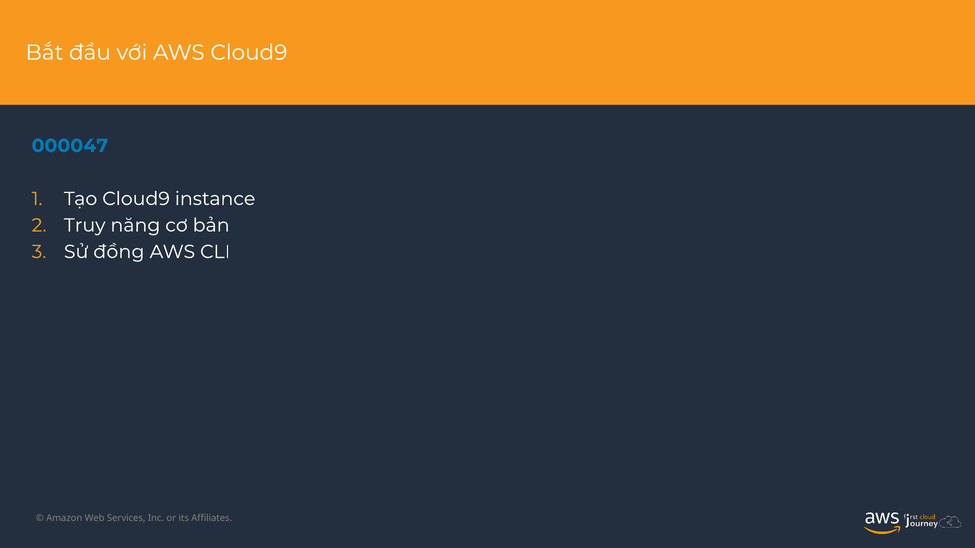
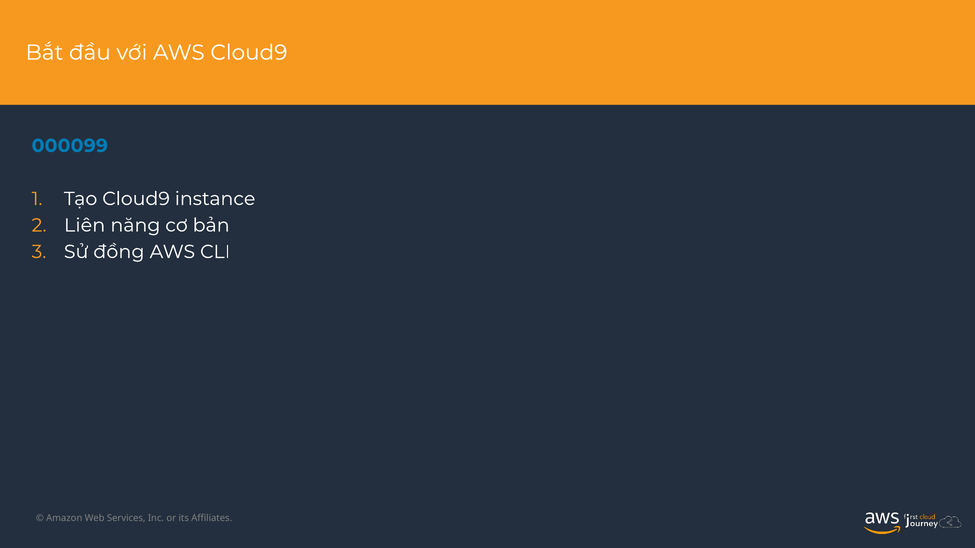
000047: 000047 -> 000099 (70, 146)
Truy: Truy -> Liên (85, 225)
